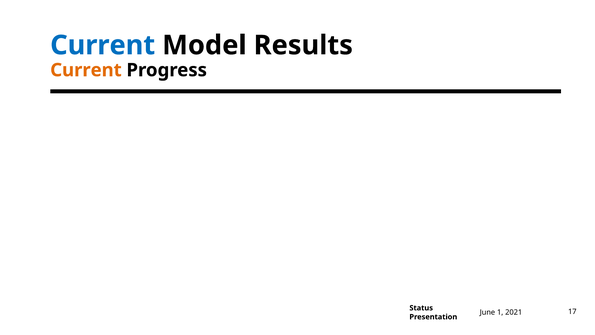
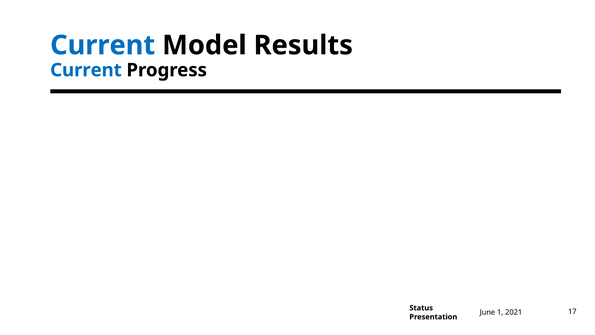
Current colour: orange -> blue (86, 70)
